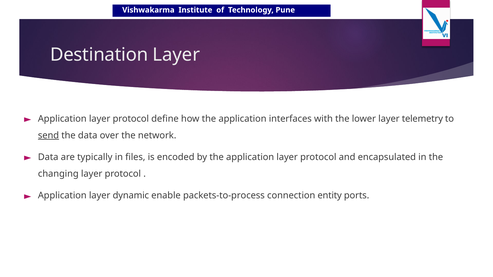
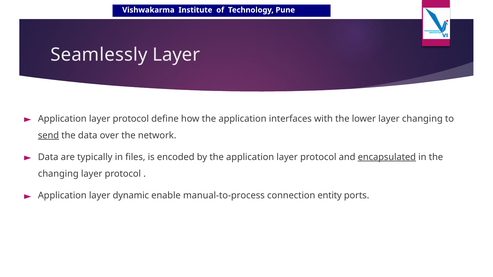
Destination: Destination -> Seamlessly (99, 55)
layer telemetry: telemetry -> changing (422, 119)
encapsulated underline: none -> present (387, 157)
packets-to-process: packets-to-process -> manual-to-process (224, 196)
